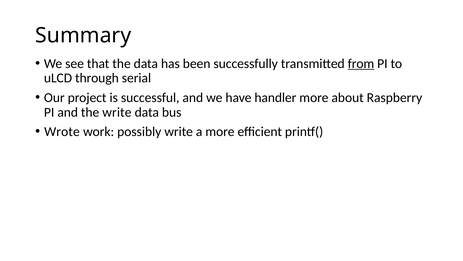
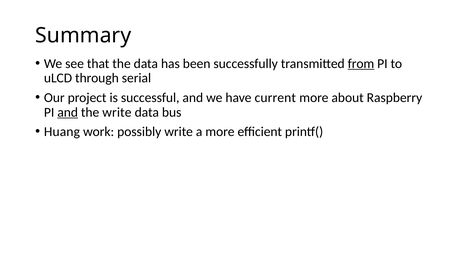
handler: handler -> current (275, 97)
and underline: none -> present (68, 112)
Wrote: Wrote -> Huang (62, 131)
